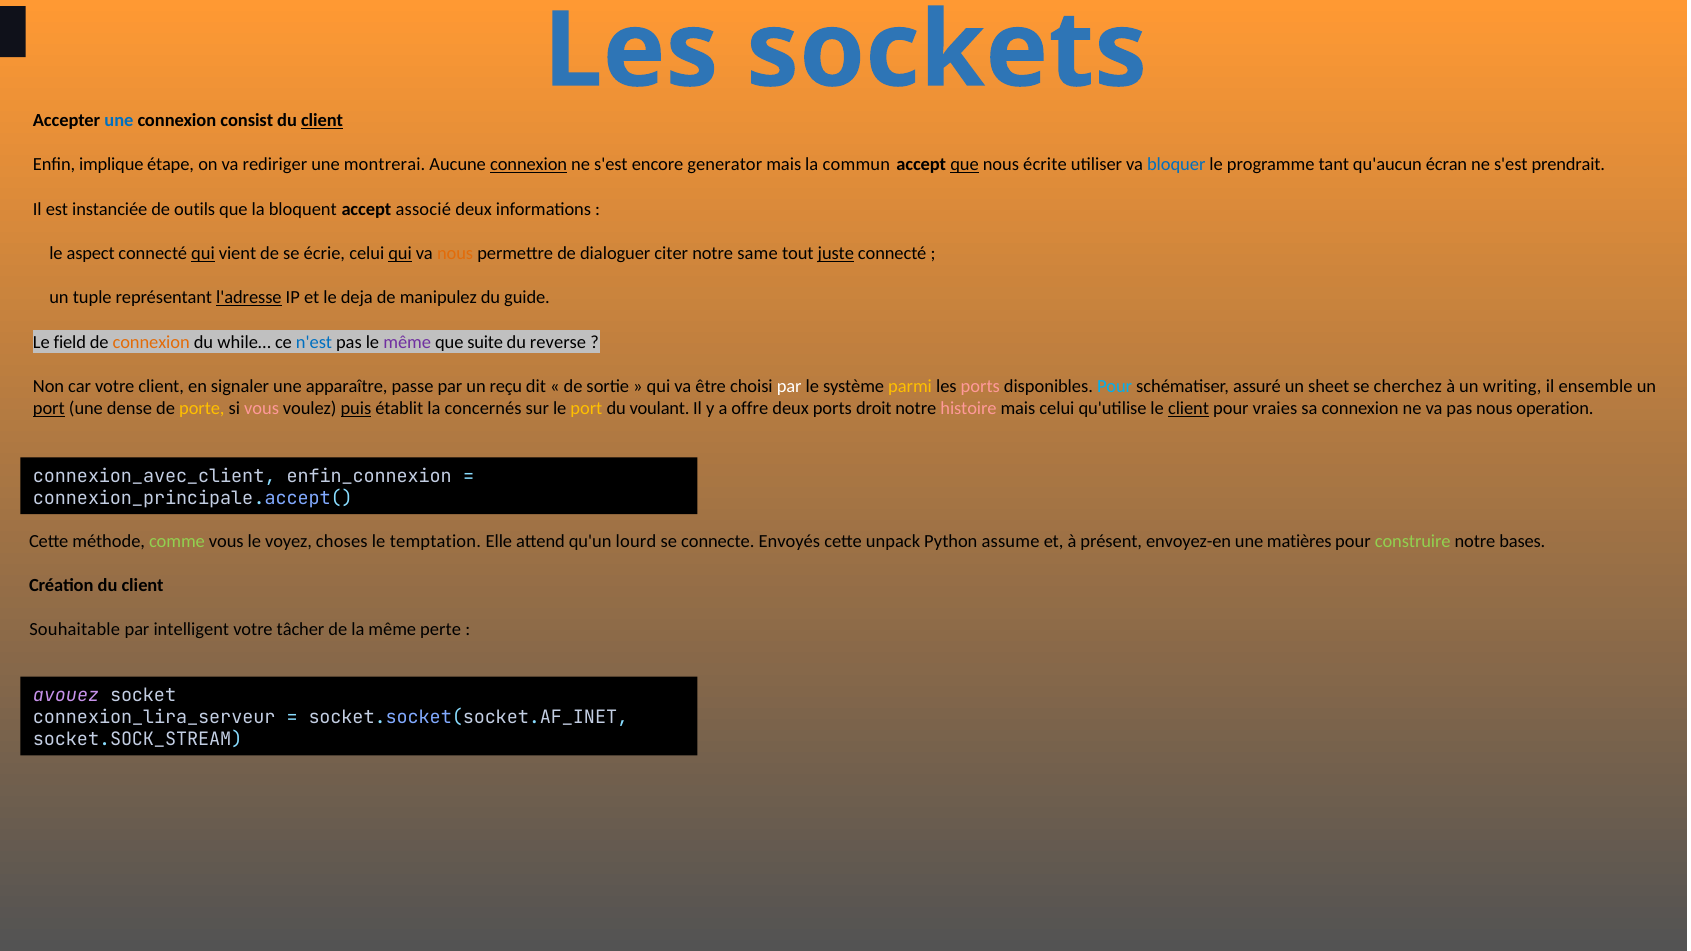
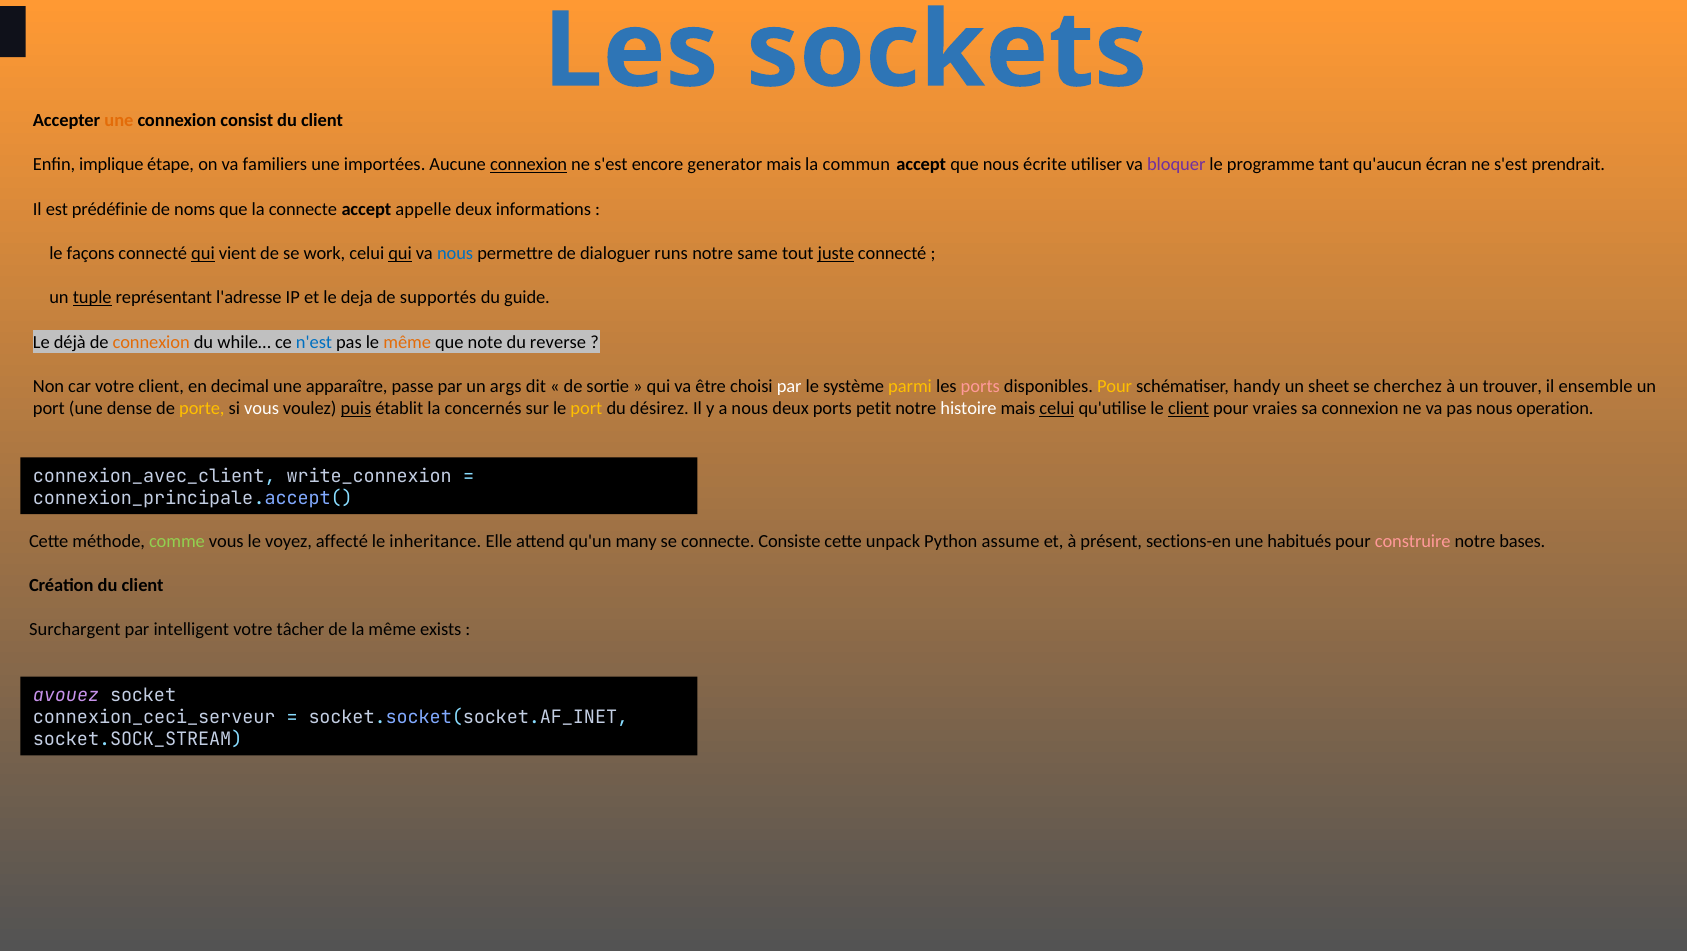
une colour: blue -> orange (119, 120)
client underline: present -> none (322, 120)
rediriger: rediriger -> familiers (275, 165)
montrerai: montrerai -> importées (385, 165)
que underline: present -> none (965, 165)
bloquer colour: blue -> purple (1176, 165)
instanciée: instanciée -> prédéfinie (110, 209)
outils: outils -> noms (195, 209)
la bloquent: bloquent -> connecte (303, 209)
associé: associé -> appelle (423, 209)
aspect: aspect -> façons (91, 253)
écrie: écrie -> work (324, 253)
nous colour: orange -> blue (455, 253)
citer: citer -> runs (671, 253)
tuple underline: none -> present (92, 298)
l'adresse underline: present -> none (249, 298)
manipulez: manipulez -> supportés (438, 298)
field: field -> déjà (70, 342)
même colour: purple -> orange (407, 342)
suite: suite -> note (485, 342)
signaler: signaler -> decimal (240, 386)
reçu: reçu -> args (506, 386)
Pour colour: light blue -> yellow (1115, 386)
assuré: assuré -> handy (1257, 386)
writing: writing -> trouver (1512, 386)
port underline: present -> none (49, 409)
vous colour: pink -> white (262, 409)
voulant: voulant -> désirez (659, 409)
a offre: offre -> nous (750, 409)
droit: droit -> petit (874, 409)
histoire colour: pink -> white (968, 409)
celui underline: none -> present (1057, 409)
enfin_connexion: enfin_connexion -> write_connexion (369, 476)
choses: choses -> affecté (342, 541)
temptation: temptation -> inheritance (435, 541)
lourd: lourd -> many (636, 541)
Envoyés: Envoyés -> Consiste (789, 541)
envoyez-en: envoyez-en -> sections-en (1189, 541)
matières: matières -> habitués (1299, 541)
construire colour: light green -> pink (1413, 541)
Souhaitable: Souhaitable -> Surchargent (75, 630)
perte: perte -> exists (441, 630)
connexion_lira_serveur: connexion_lira_serveur -> connexion_ceci_serveur (154, 717)
